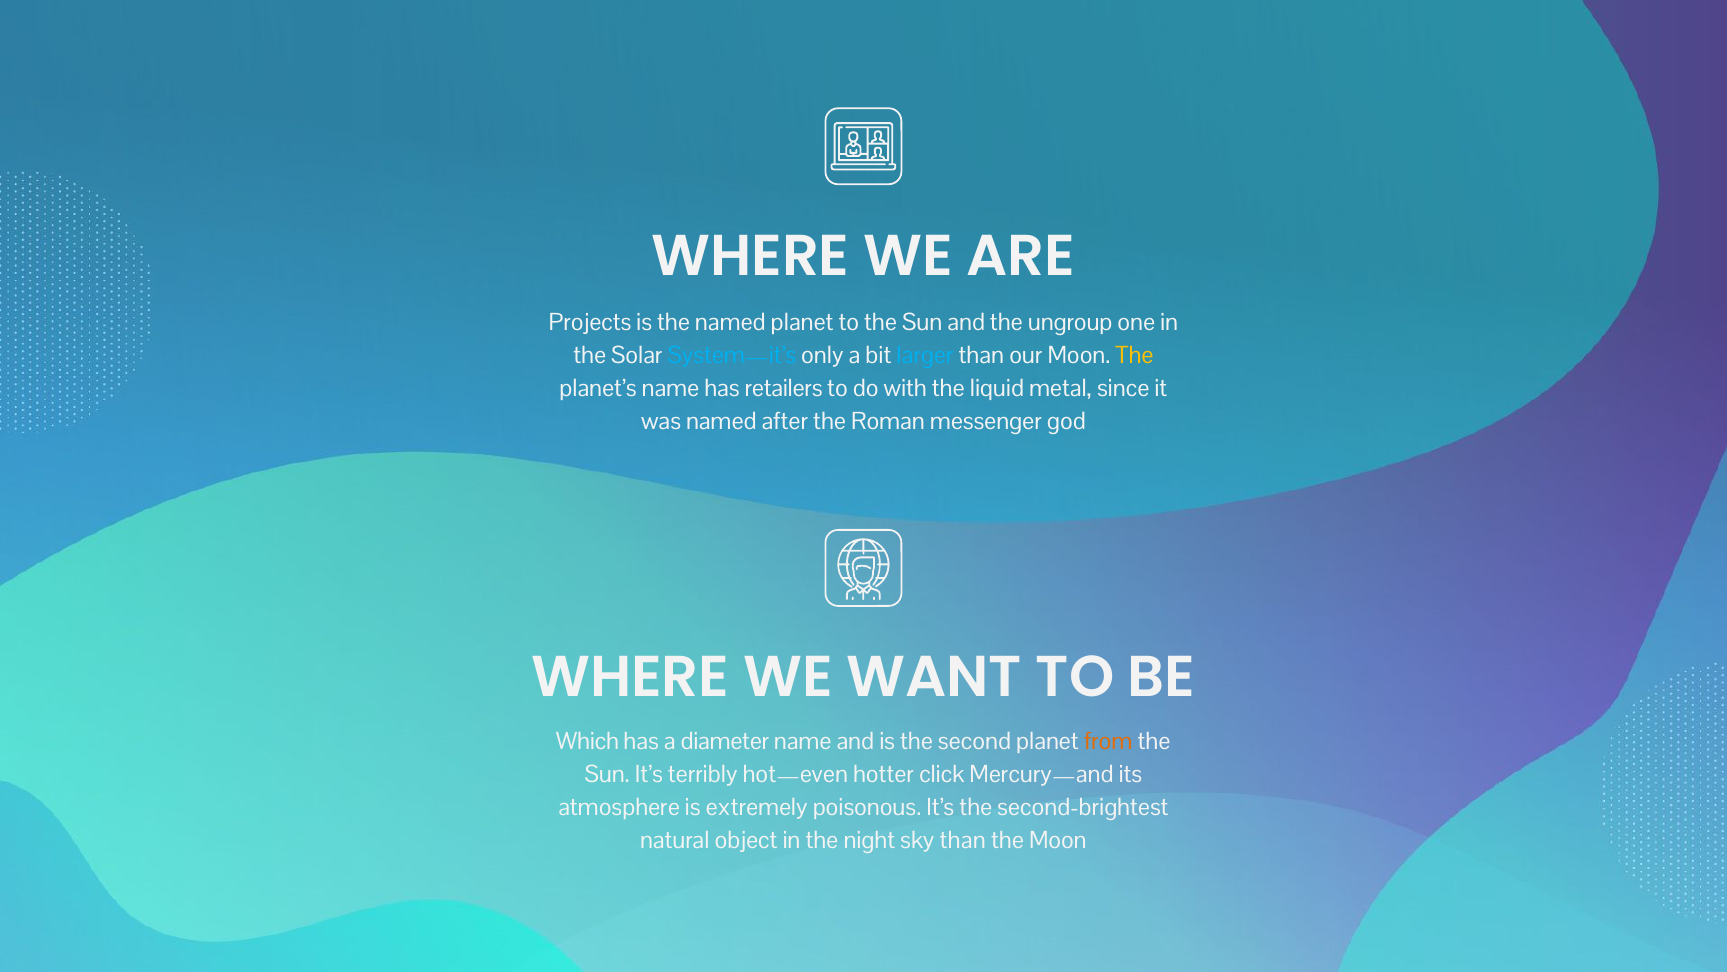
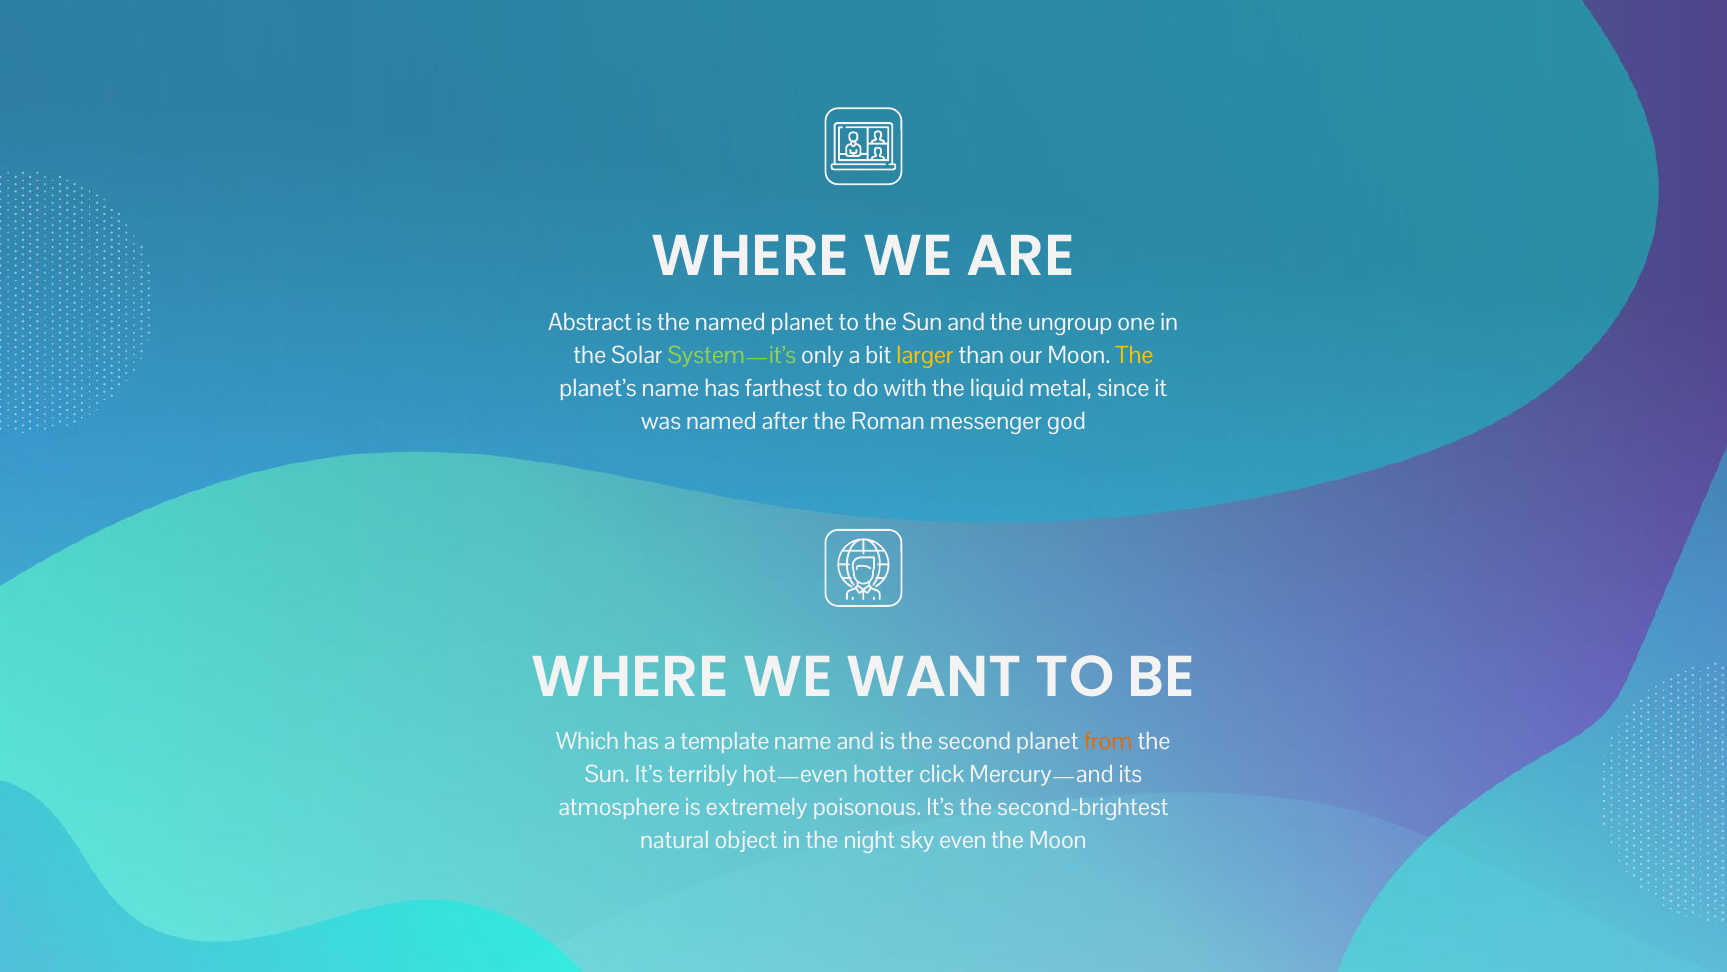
Projects: Projects -> Abstract (590, 322)
System—it’s colour: light blue -> light green (732, 355)
larger colour: light blue -> yellow (925, 355)
retailers: retailers -> farthest (784, 388)
diameter: diameter -> template (725, 741)
sky than: than -> even (963, 840)
